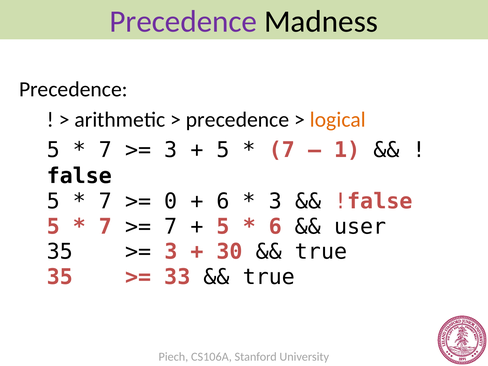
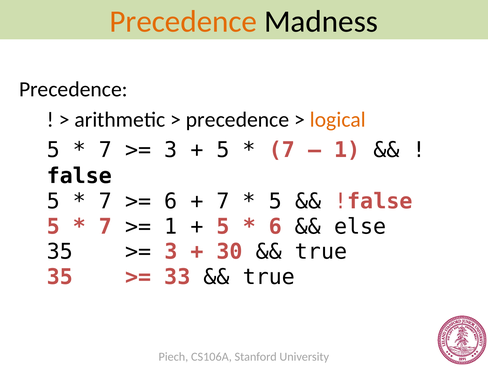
Precedence colour: purple -> orange (183, 22)
0: 0 -> 6 (171, 201)
6: 6 -> 7 (223, 201)
3: 3 -> 5 (275, 201)
7: 7 -> 1 (171, 227)
user: user -> else (360, 227)
